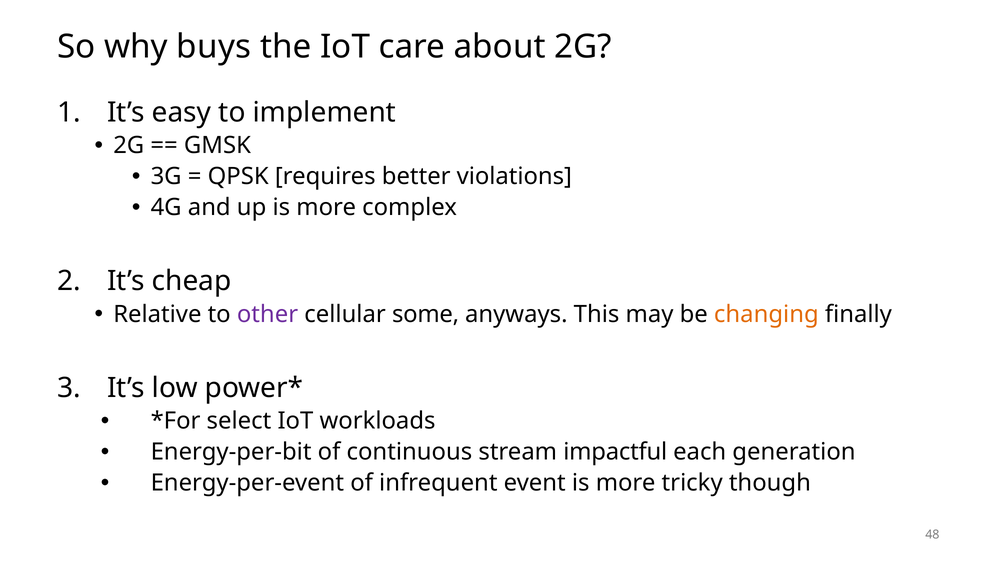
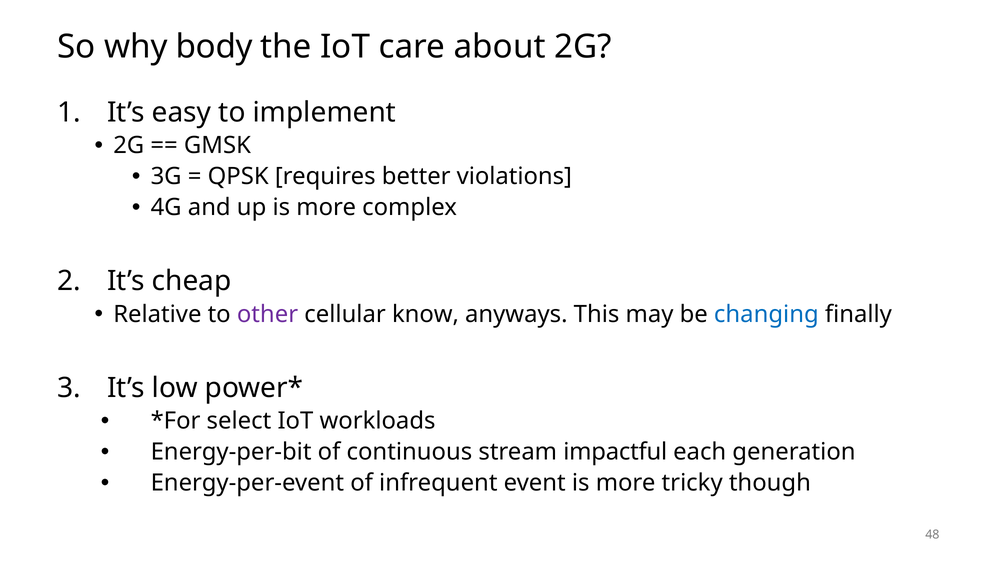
buys: buys -> body (214, 47)
some: some -> know (425, 314)
changing colour: orange -> blue (766, 314)
